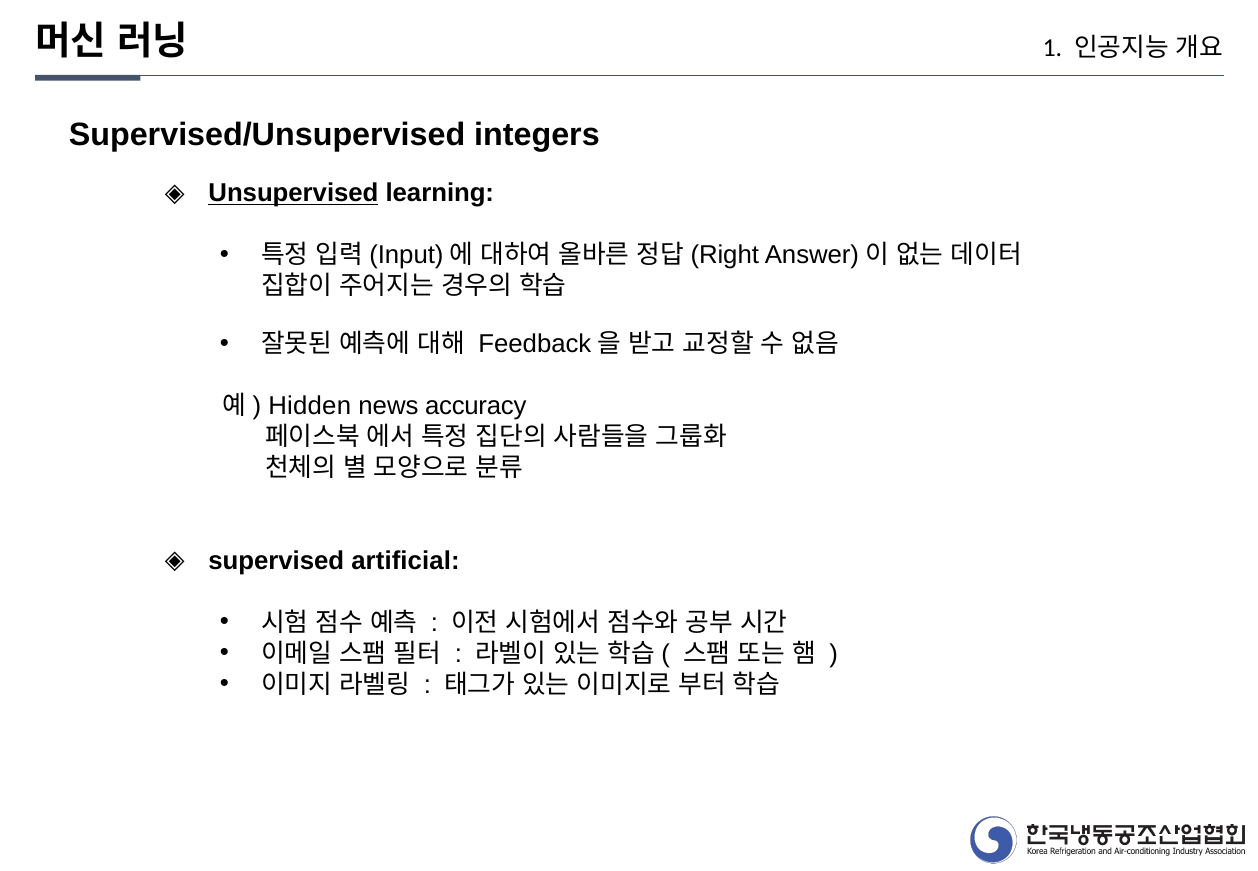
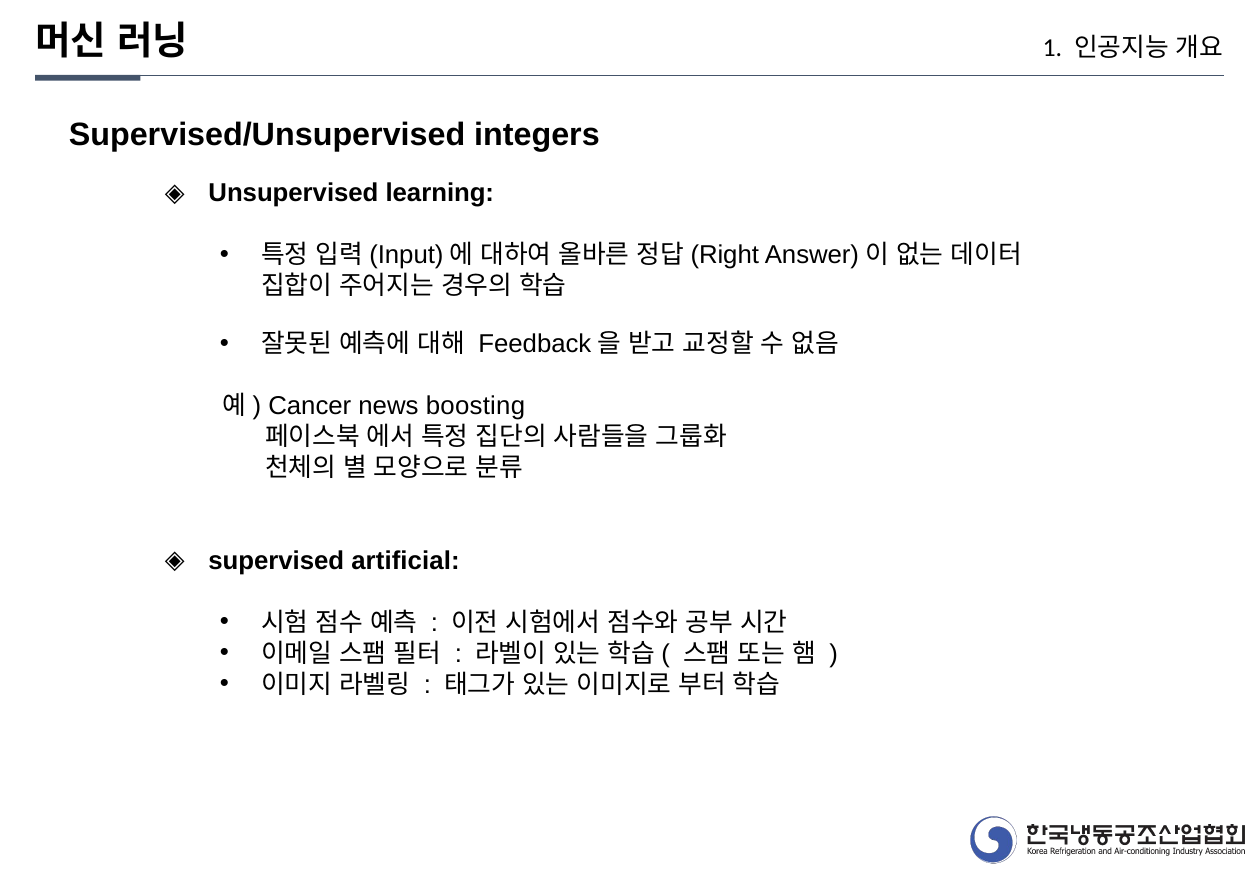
Unsupervised underline: present -> none (293, 193)
Hidden: Hidden -> Cancer (310, 406)
accuracy: accuracy -> boosting (475, 406)
